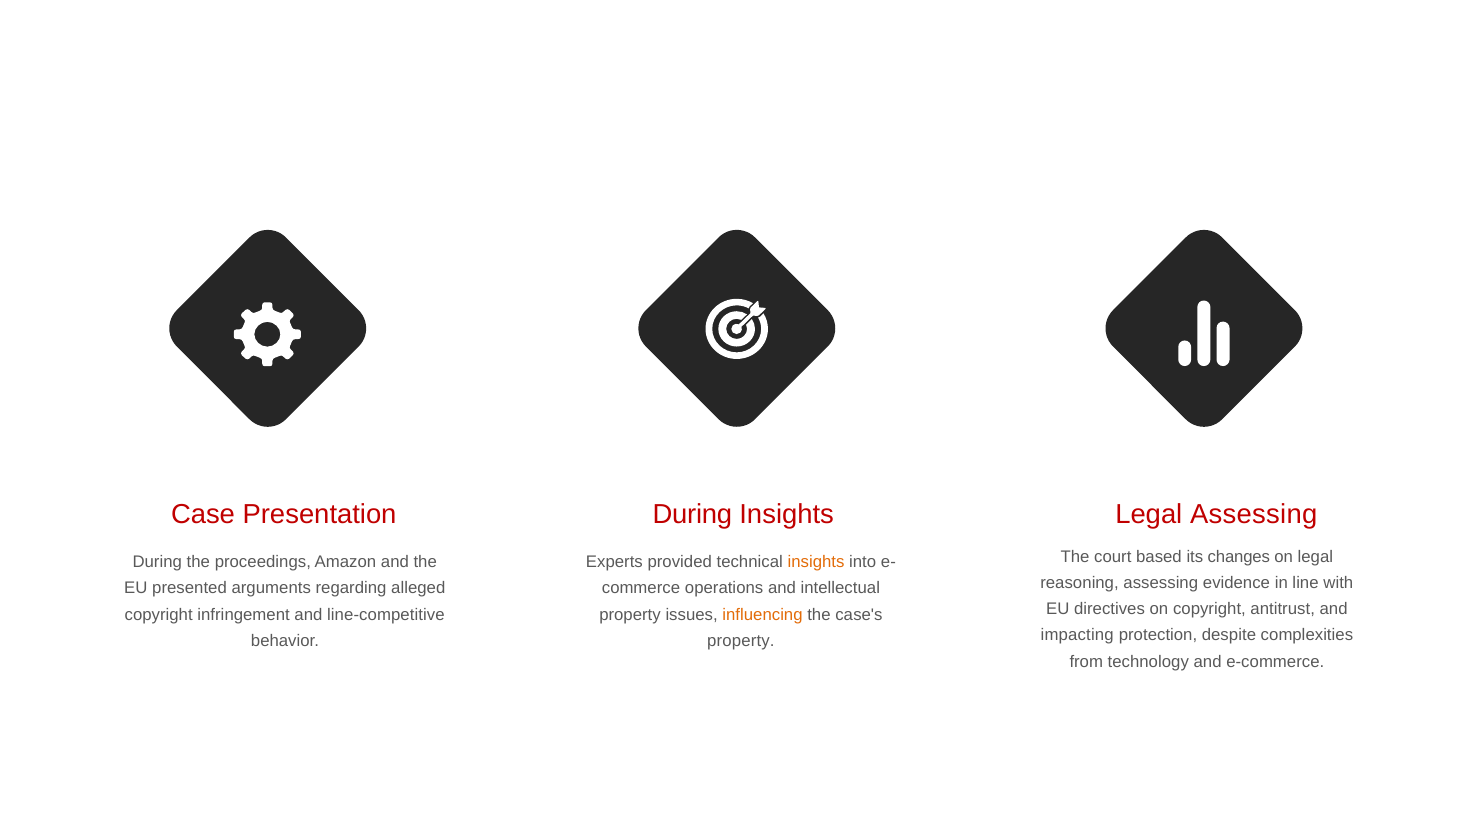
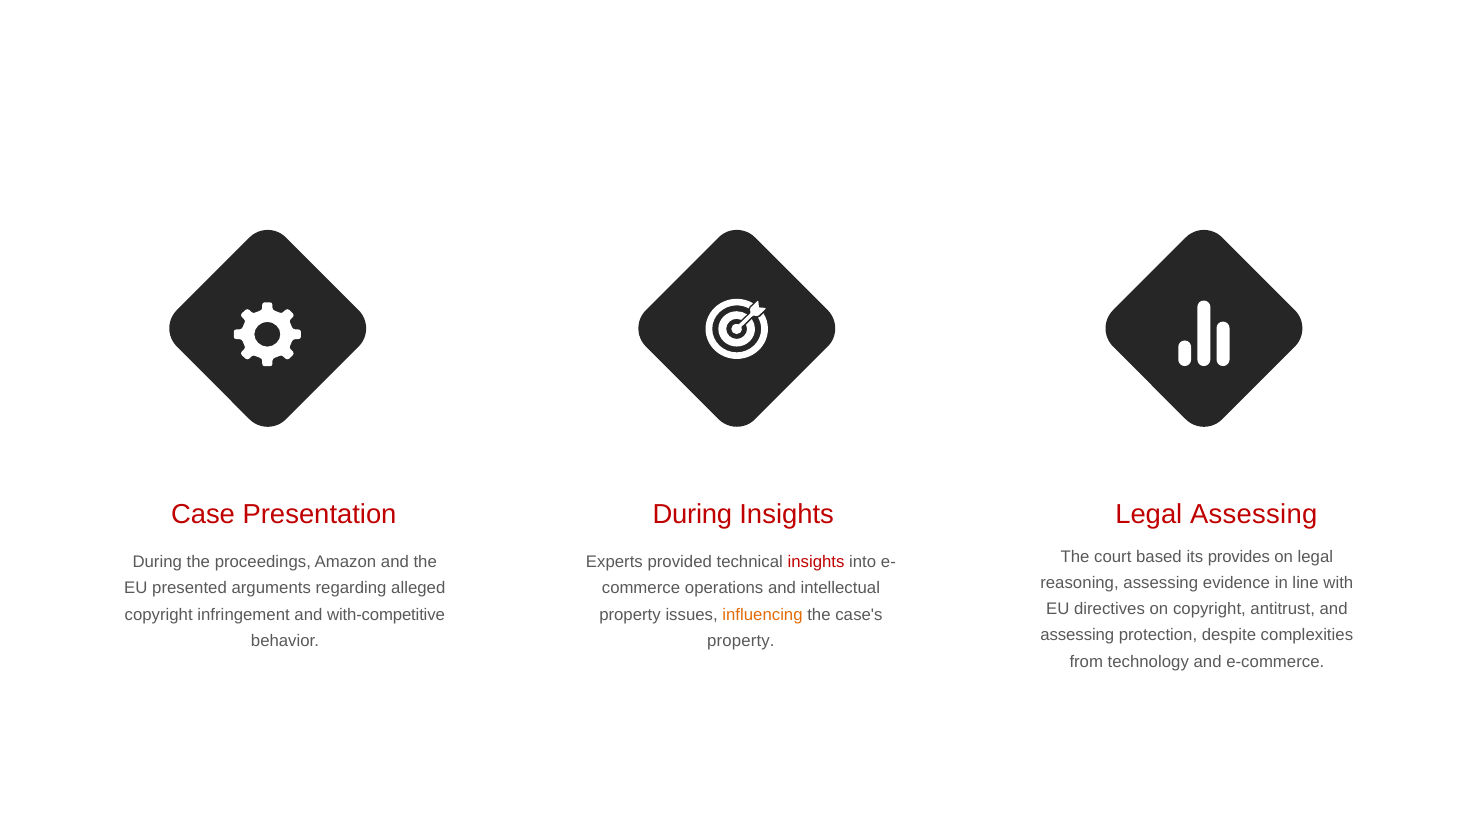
changes: changes -> provides (1239, 557)
insights colour: orange -> red (816, 562)
line-competitive: line-competitive -> with-competitive (386, 614)
impacting: impacting -> assessing (1077, 635)
